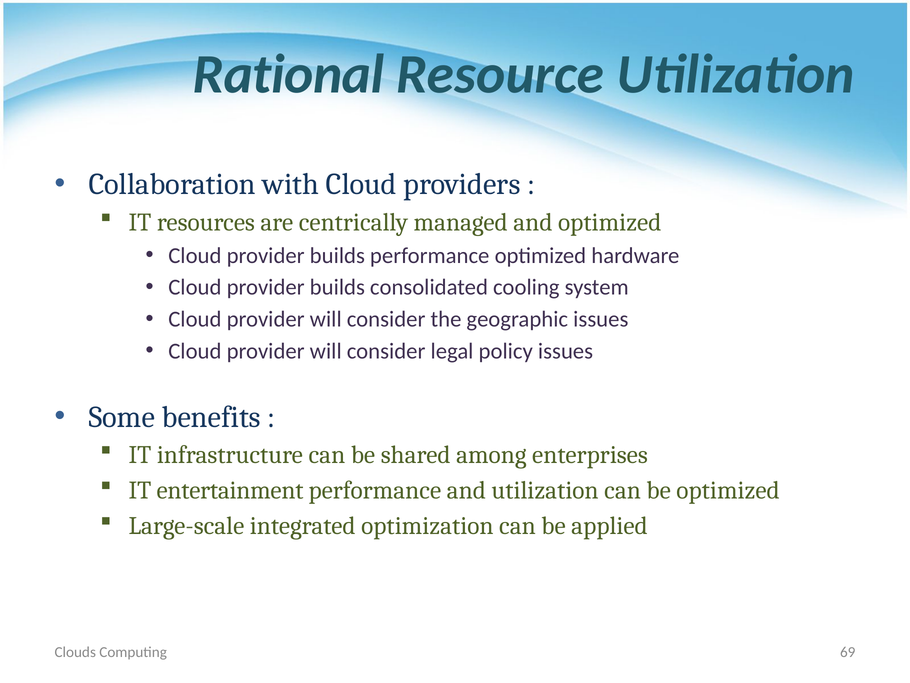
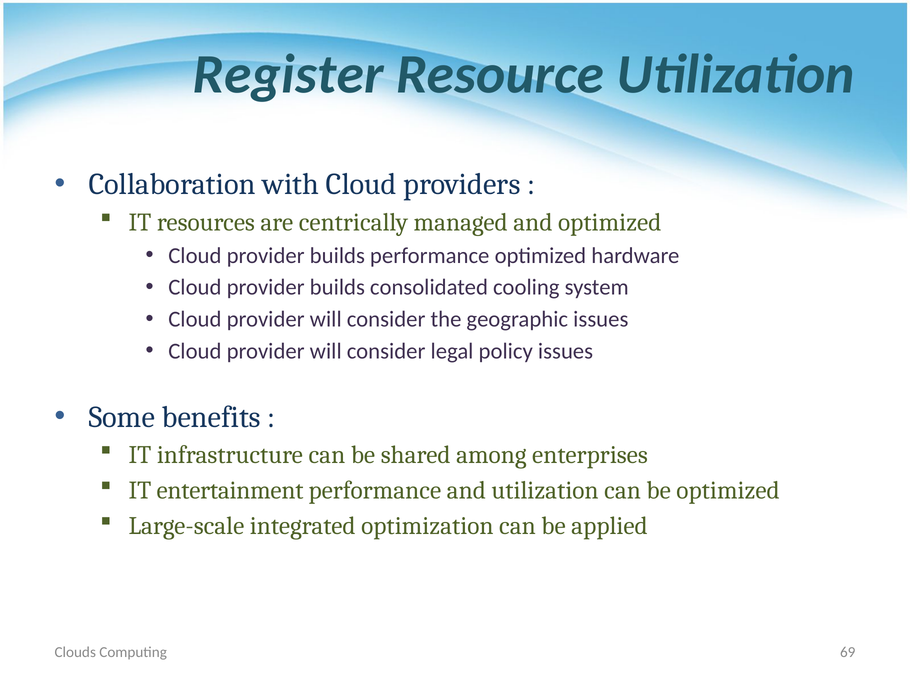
Rational: Rational -> Register (288, 74)
